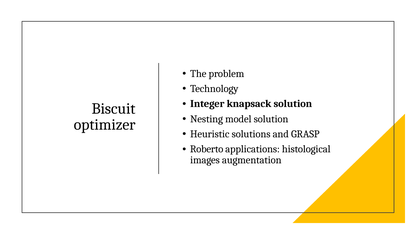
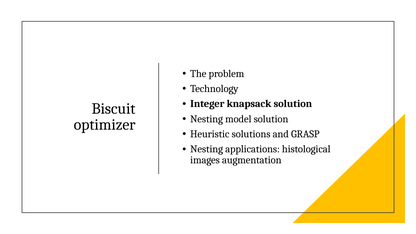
Roberto: Roberto -> Nesting (207, 149)
